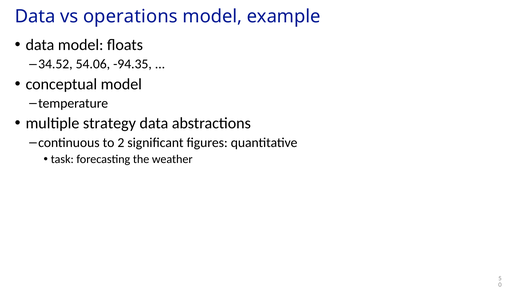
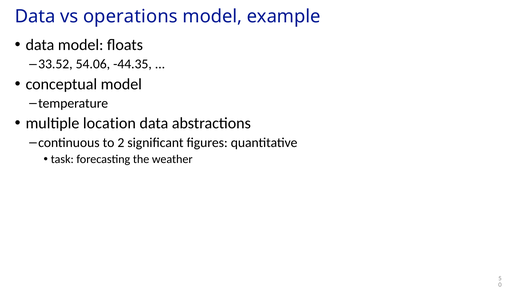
34.52: 34.52 -> 33.52 (55, 64)
-94.35: -94.35 -> -44.35 (132, 64)
strategy: strategy -> location (109, 123)
